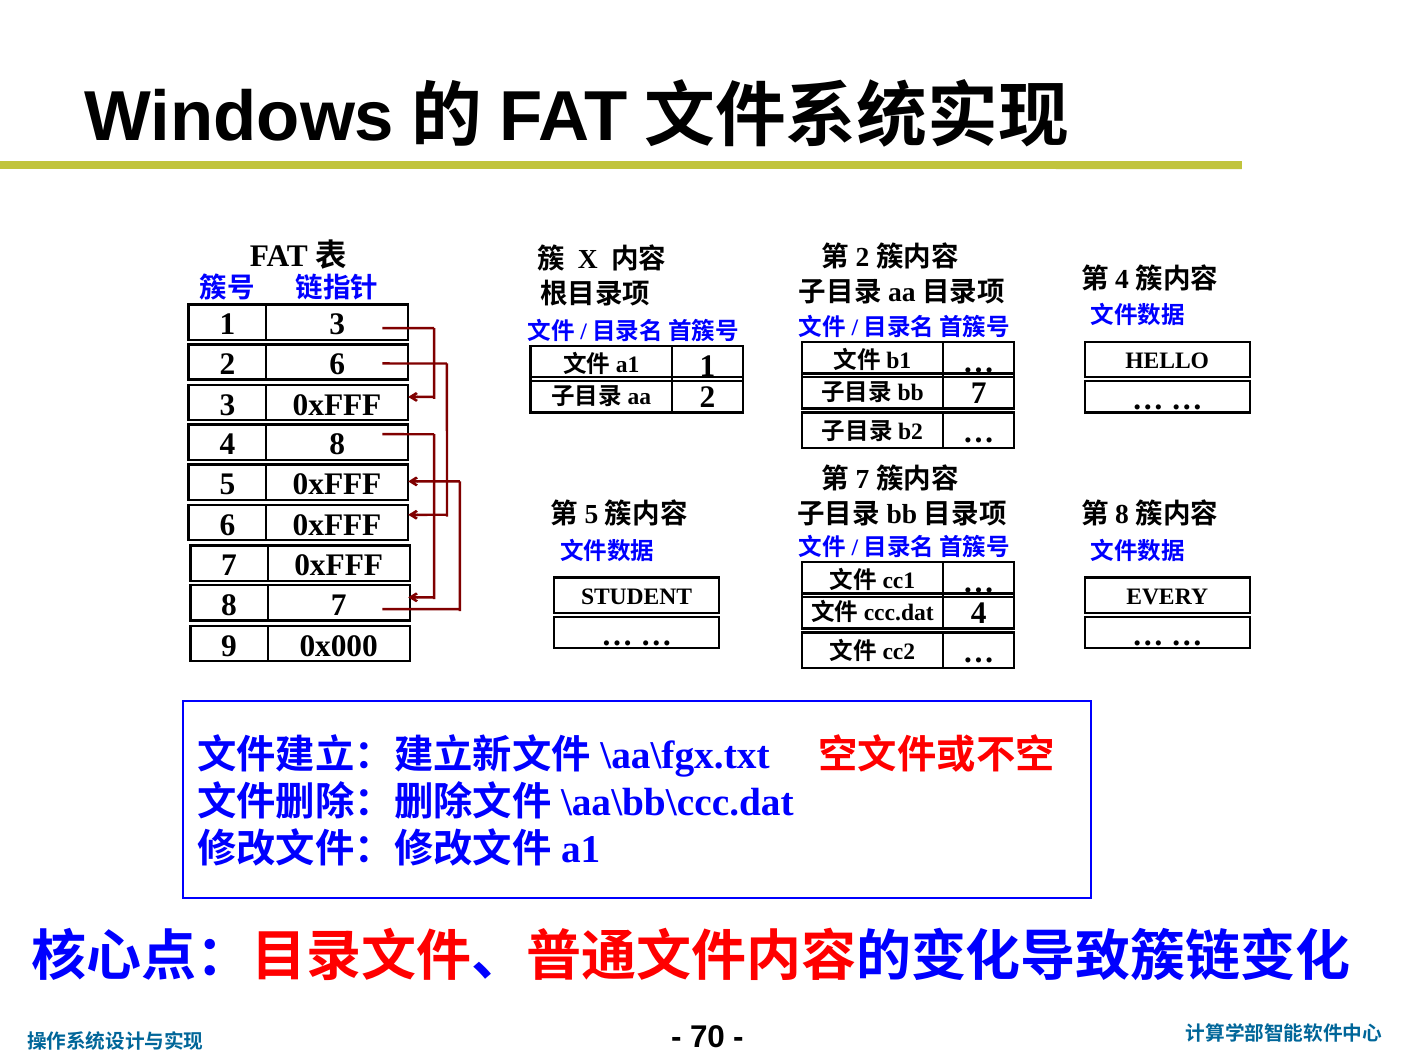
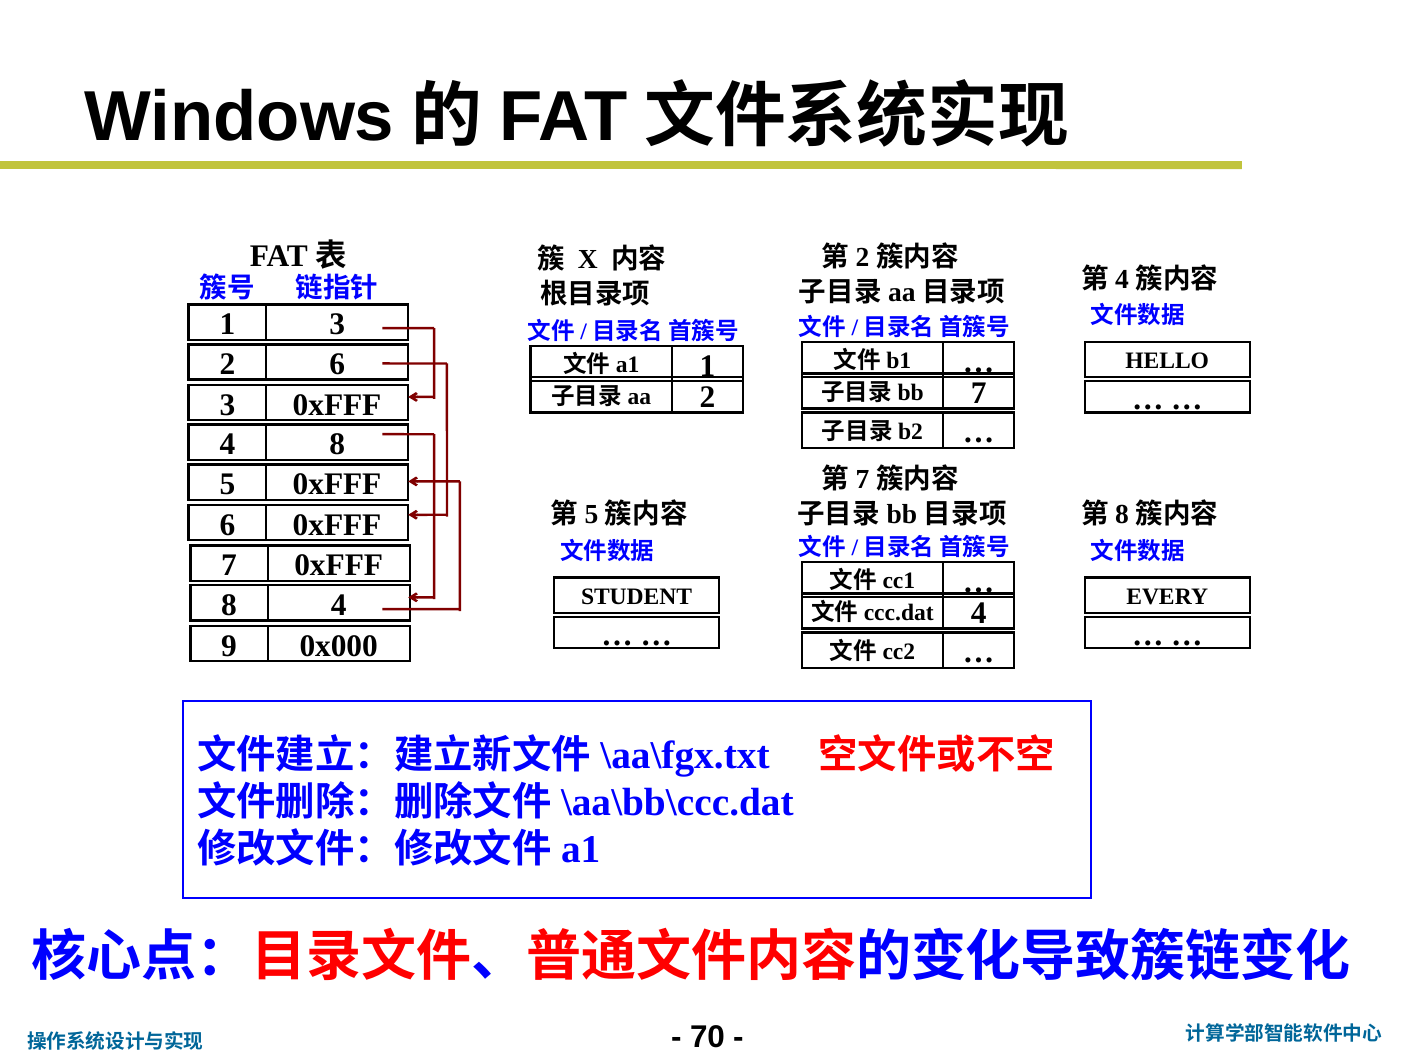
8 7: 7 -> 4 (339, 605)
